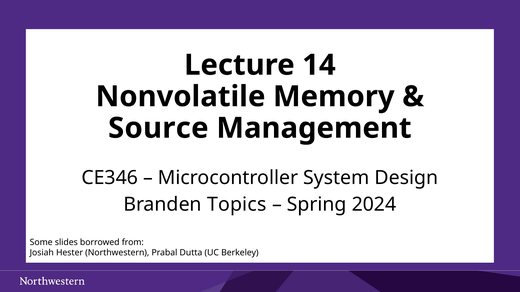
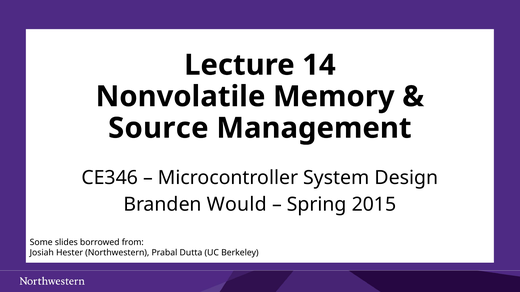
Topics: Topics -> Would (237, 205)
2024: 2024 -> 2015 (374, 205)
